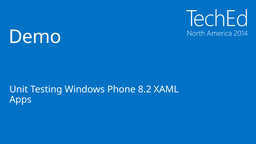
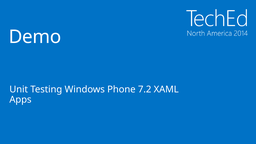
8.2: 8.2 -> 7.2 (145, 89)
